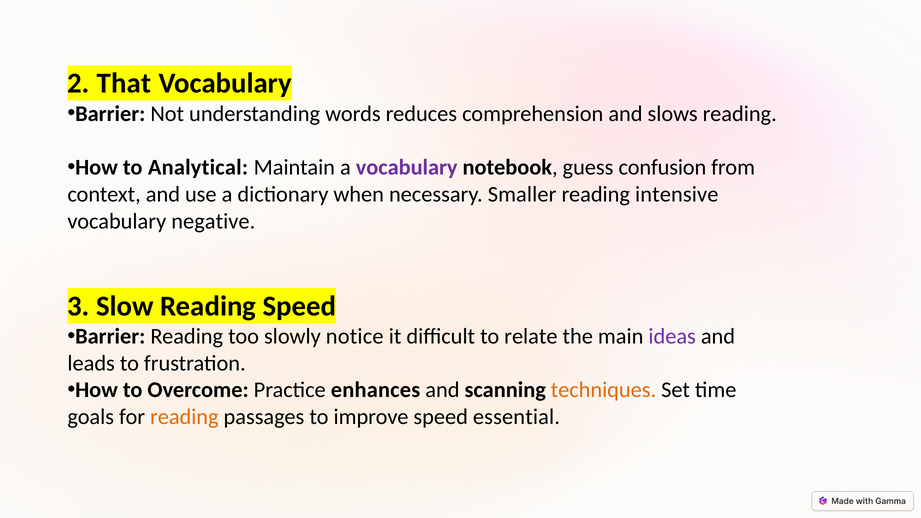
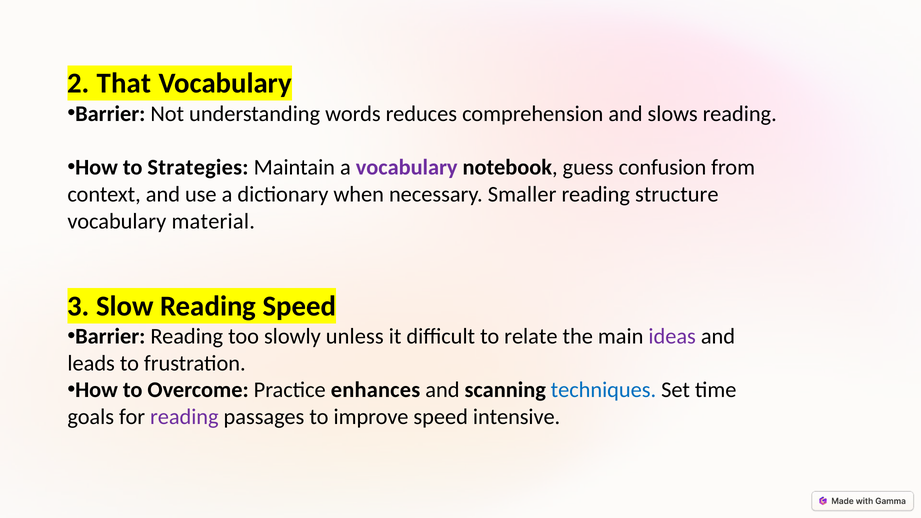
Analytical: Analytical -> Strategies (198, 167)
intensive: intensive -> structure (677, 194)
negative: negative -> material (213, 221)
notice: notice -> unless (355, 336)
techniques colour: orange -> blue (603, 390)
reading colour: orange -> purple (184, 417)
essential: essential -> intensive (517, 417)
